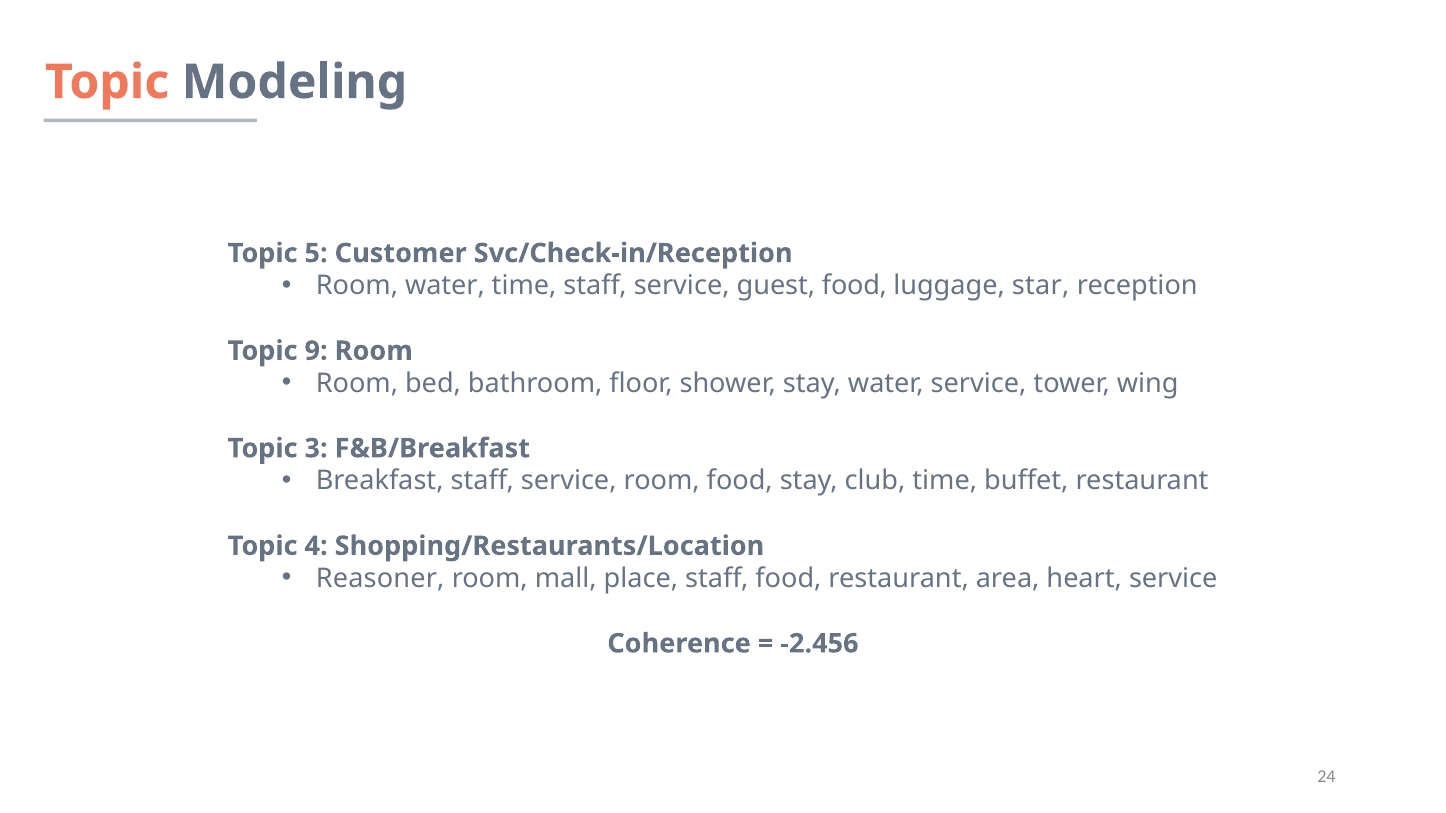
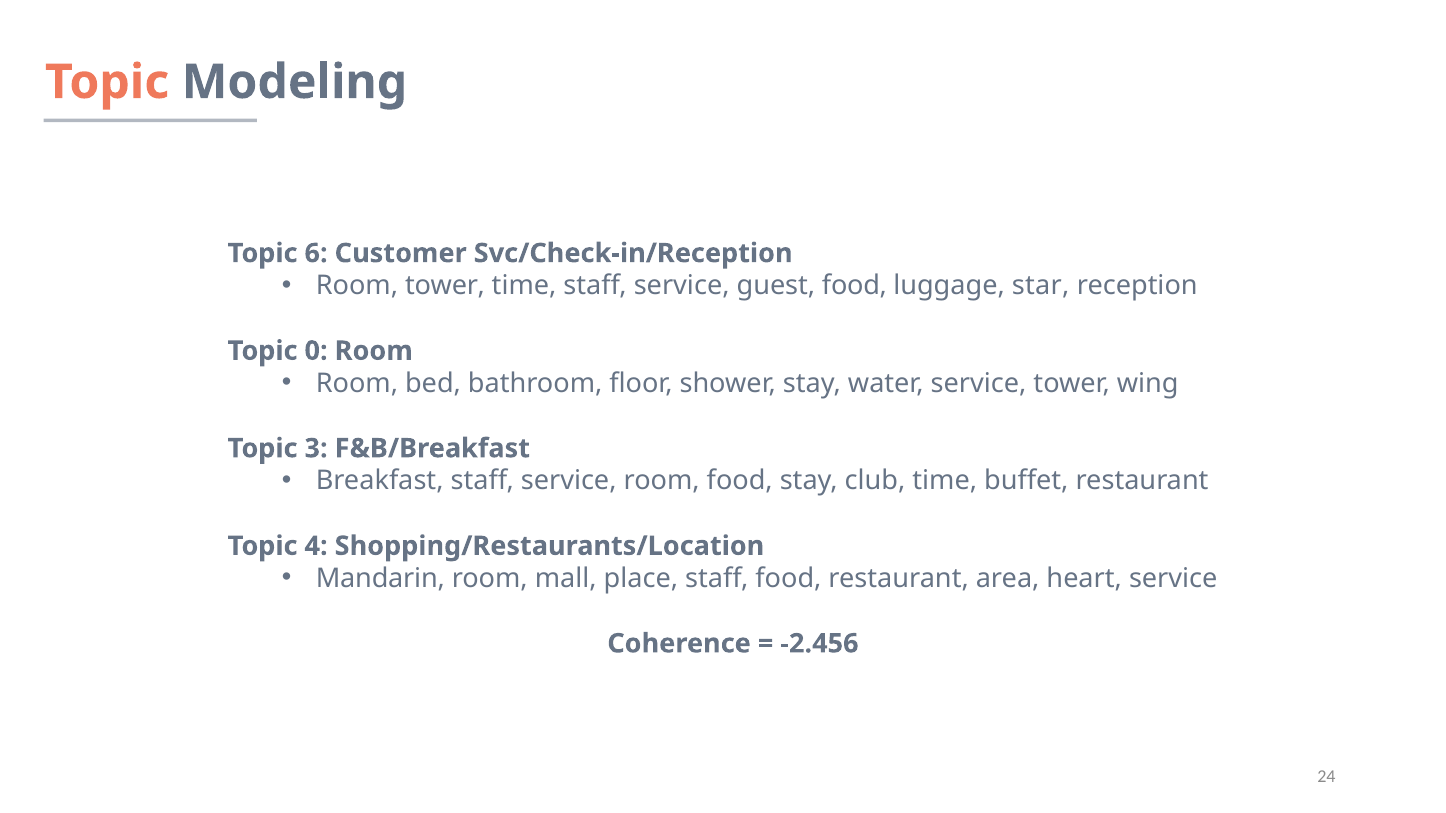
5: 5 -> 6 (316, 253)
Room water: water -> tower (445, 286)
9: 9 -> 0 (316, 351)
Reasoner: Reasoner -> Mandarin (380, 579)
